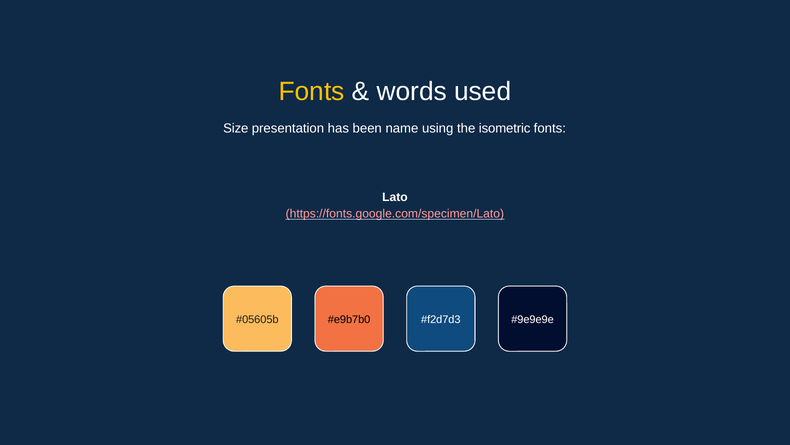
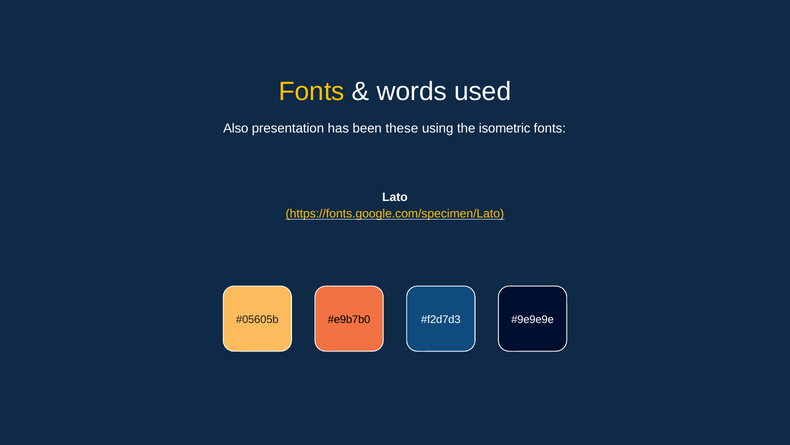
Size: Size -> Also (236, 128)
name: name -> these (402, 128)
https://fonts.google.com/specimen/Lato colour: pink -> yellow (395, 214)
